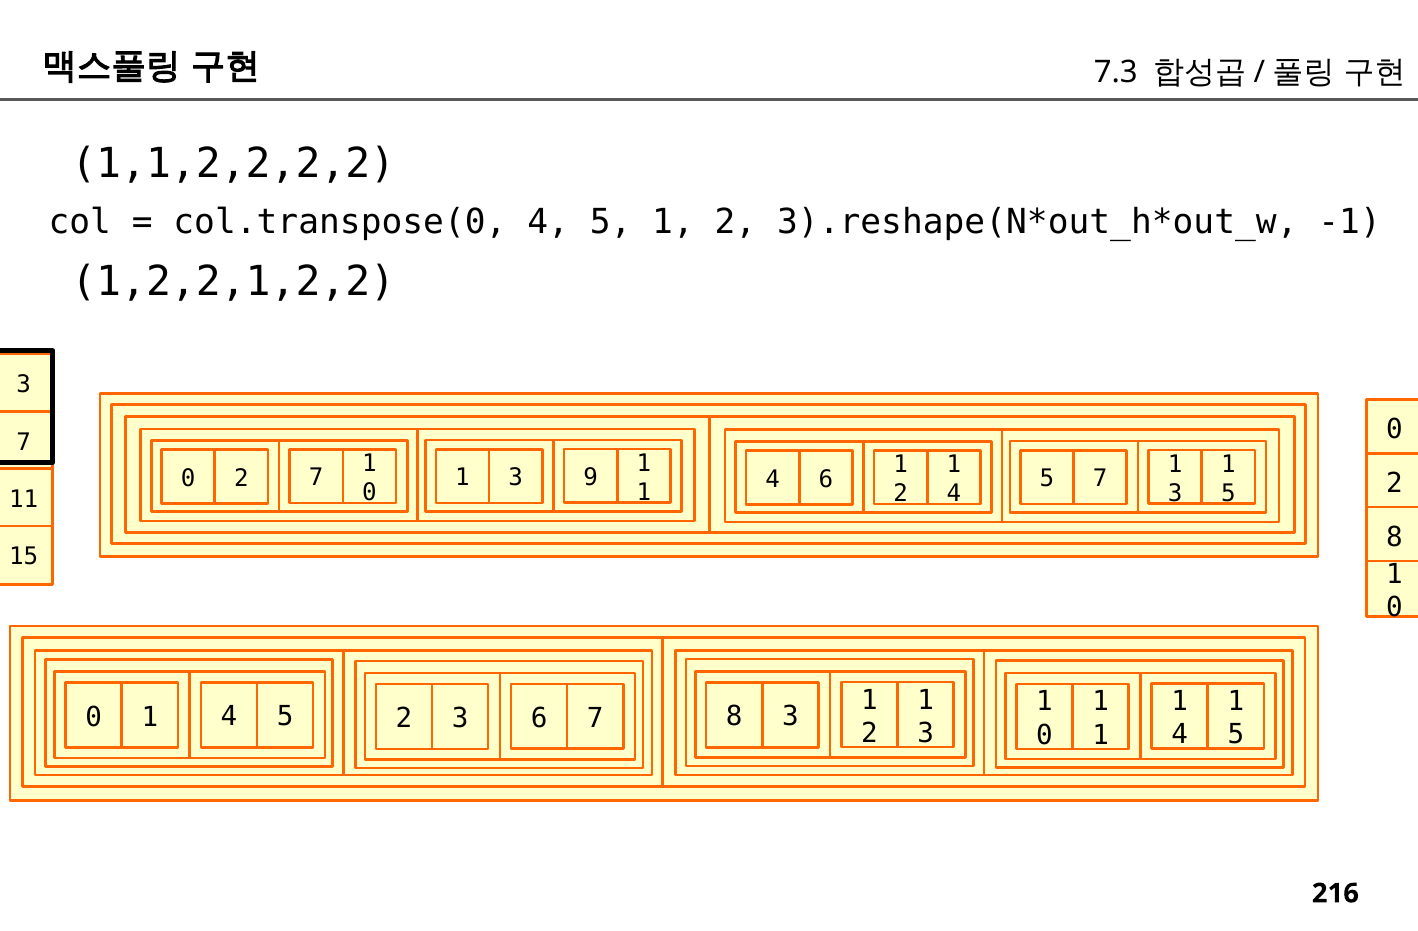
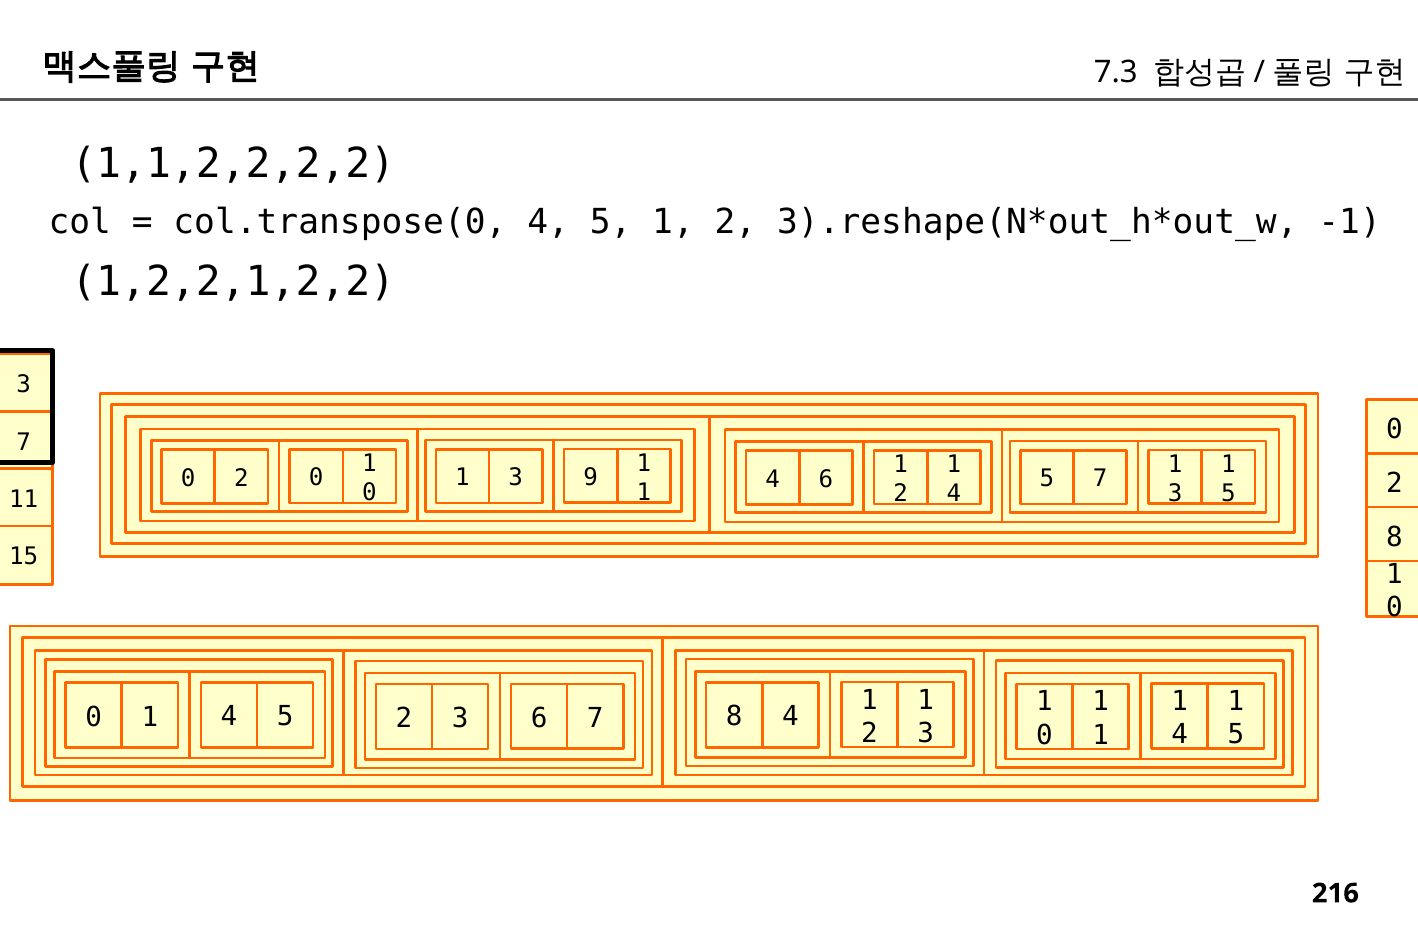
2 7: 7 -> 0 (316, 478)
8 3: 3 -> 4 (790, 717)
